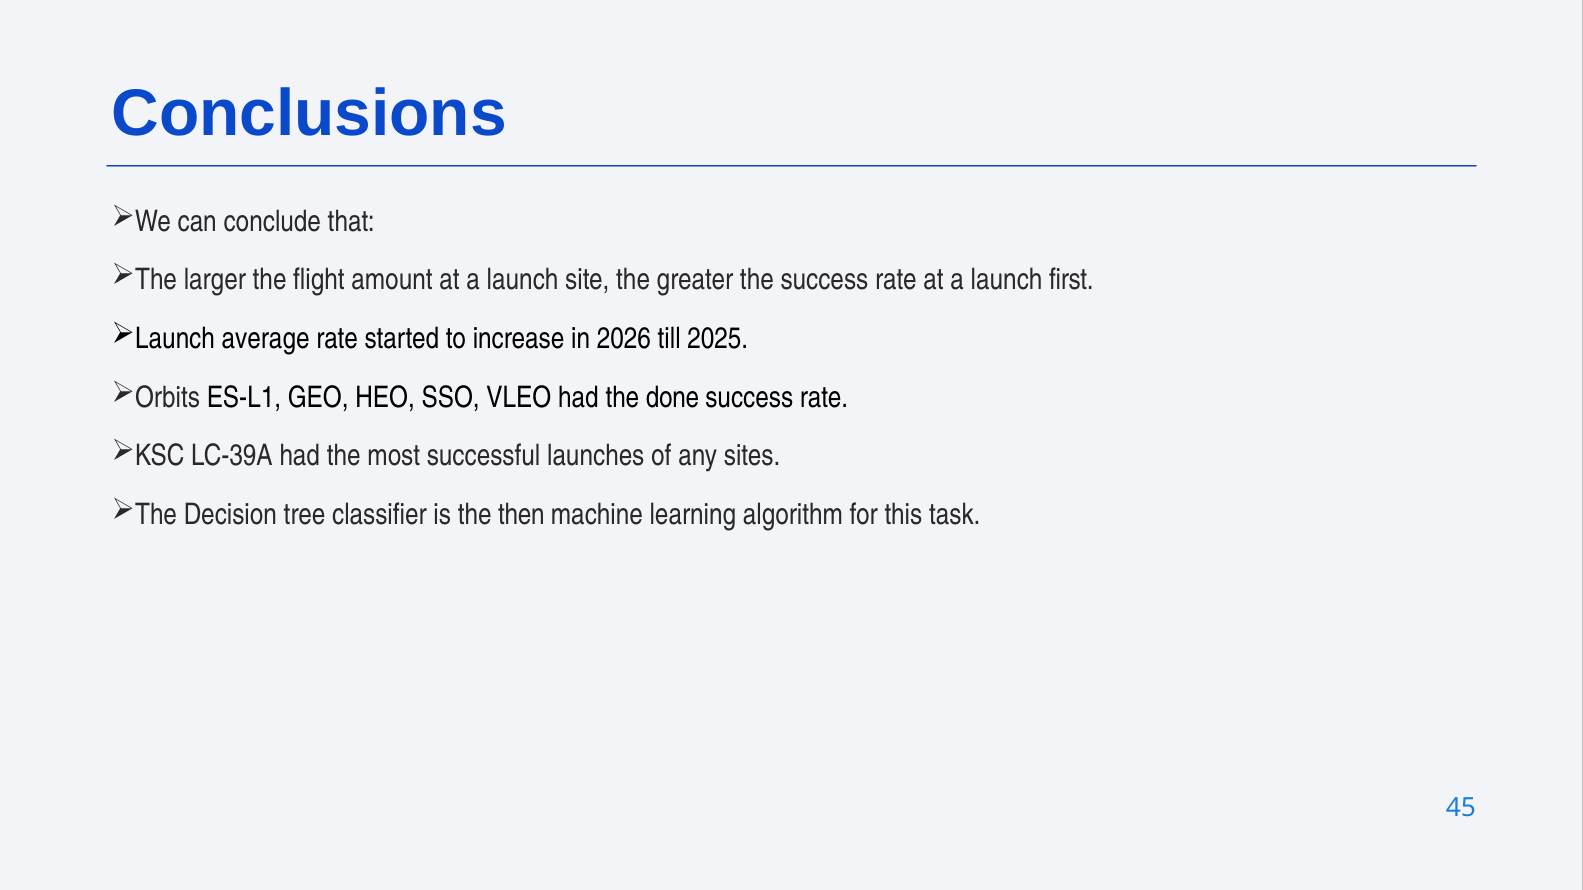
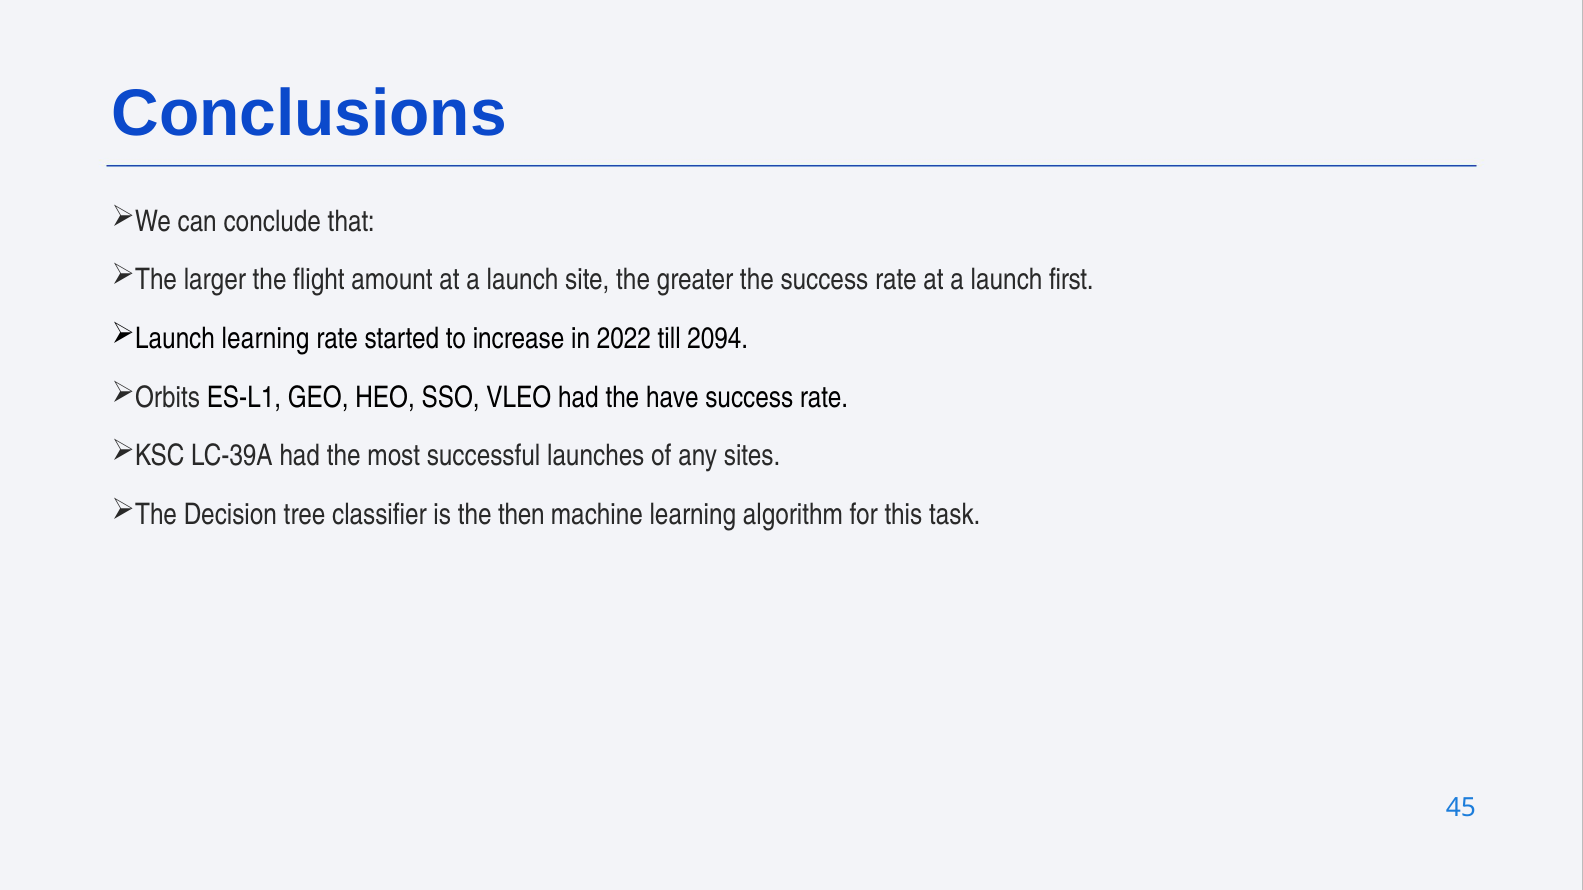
Launch average: average -> learning (266, 339)
2026: 2026 -> 2022 (624, 339)
2025: 2025 -> 2094 (718, 339)
done: done -> have (672, 398)
